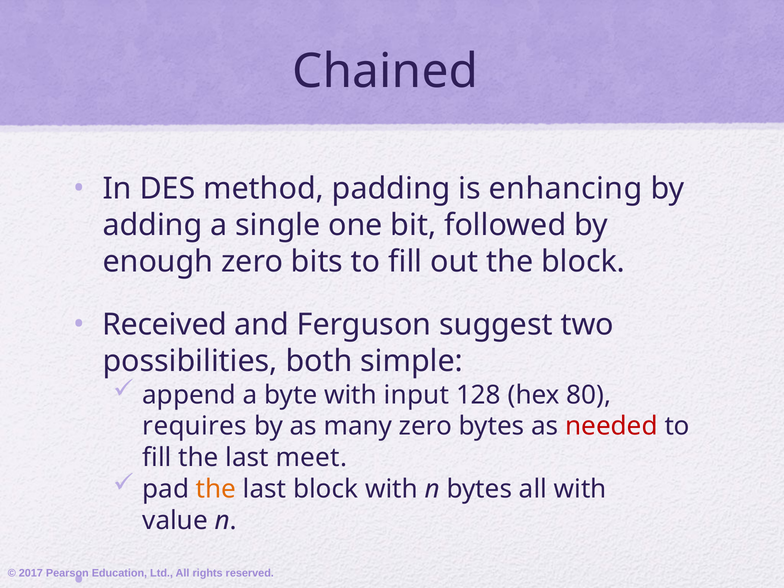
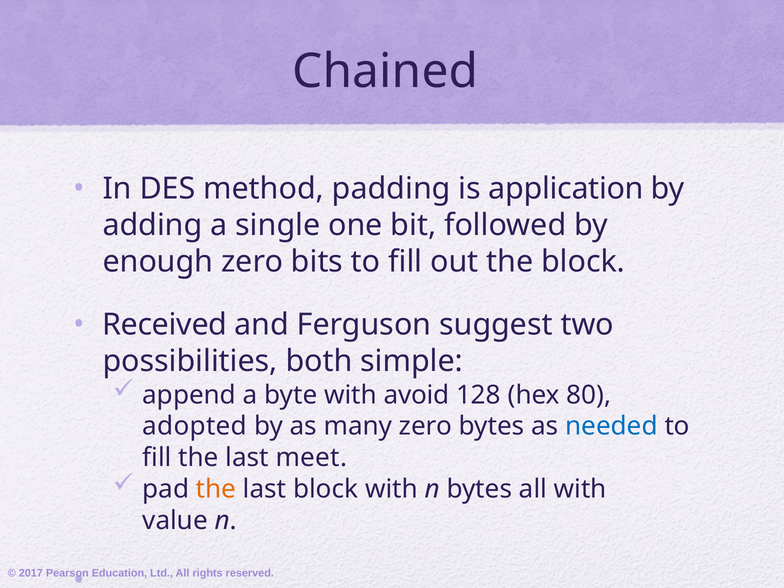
enhancing: enhancing -> application (566, 189)
input: input -> avoid (417, 395)
requires: requires -> adopted (195, 426)
needed colour: red -> blue (611, 426)
